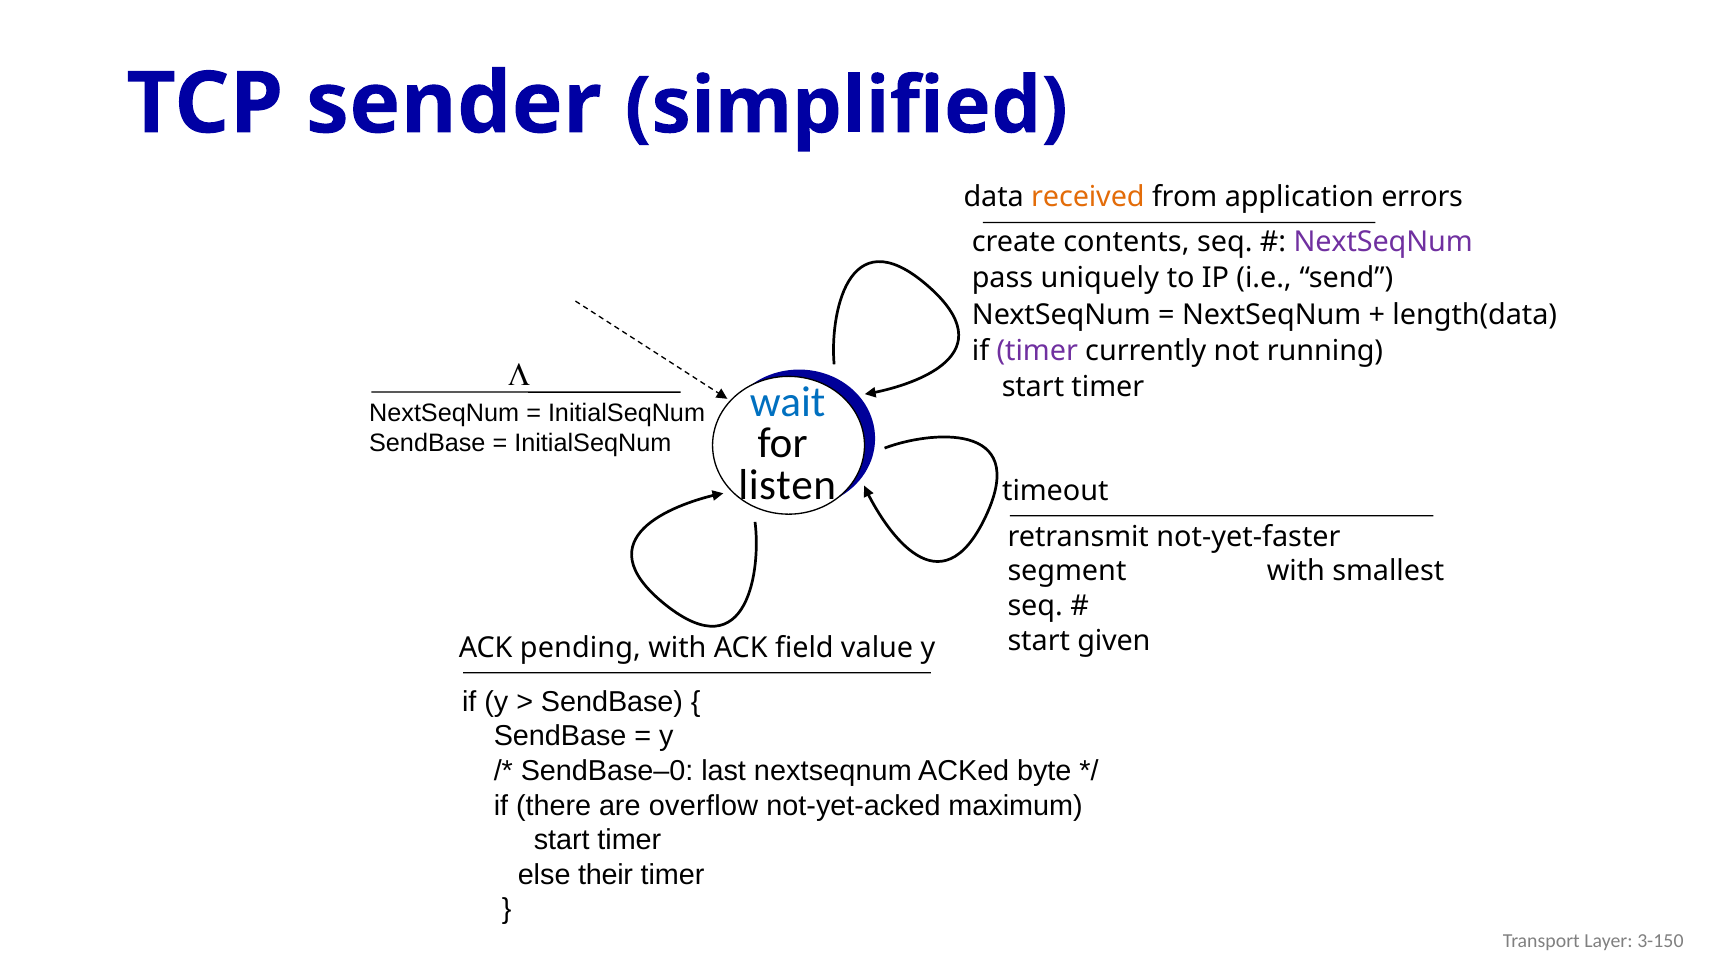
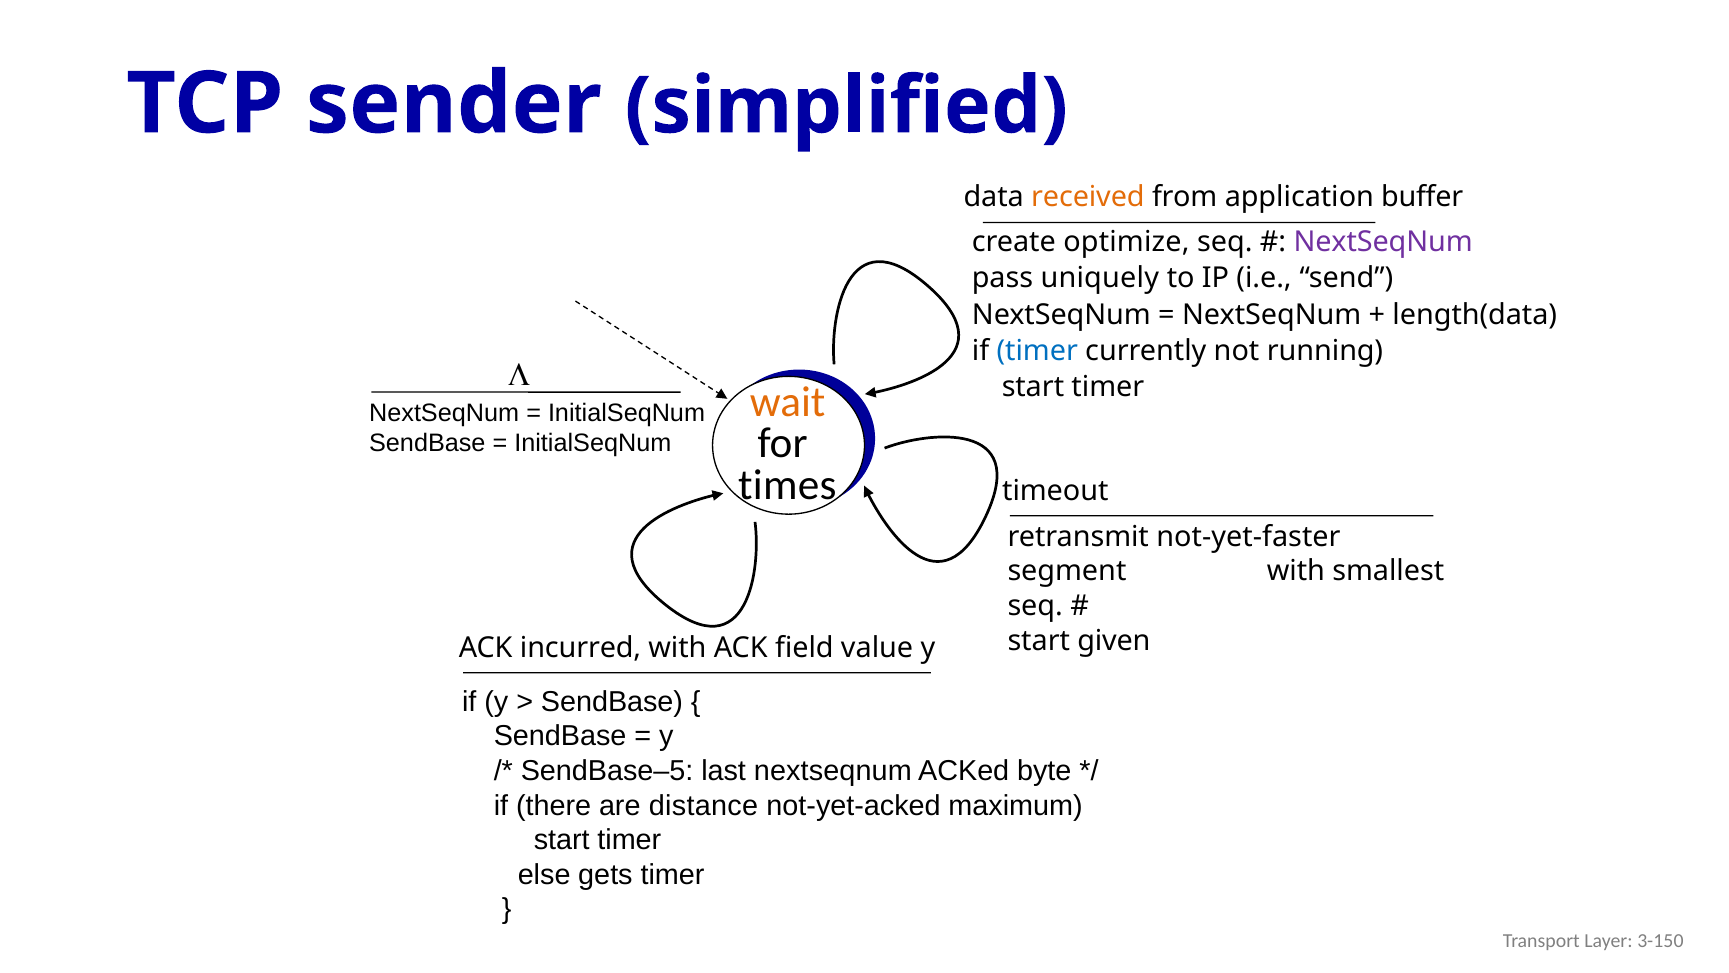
errors: errors -> buffer (1422, 197)
contents: contents -> optimize (1126, 242)
timer colour: purple -> blue (1037, 351)
wait colour: blue -> orange (787, 402)
listen: listen -> times (787, 485)
pending: pending -> incurred (581, 648)
SendBase–0: SendBase–0 -> SendBase–5 (607, 771)
overflow: overflow -> distance (704, 805)
their: their -> gets (605, 874)
